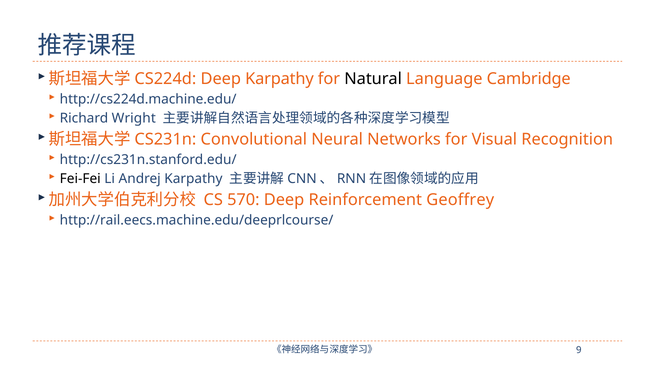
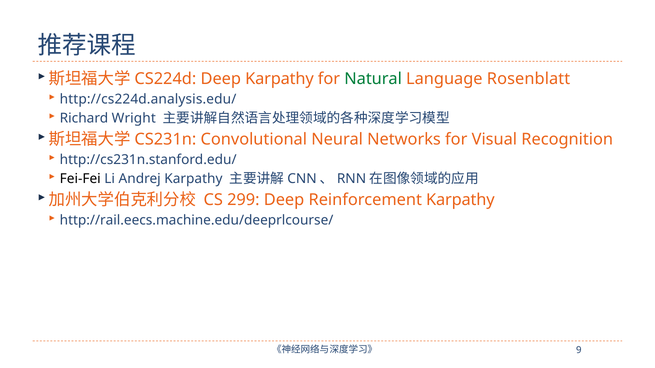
Natural colour: black -> green (373, 79)
Cambridge: Cambridge -> Rosenblatt (529, 79)
http://cs224d.machine.edu/: http://cs224d.machine.edu/ -> http://cs224d.analysis.edu/ (148, 99)
570: 570 -> 299 (243, 200)
Reinforcement Geoffrey: Geoffrey -> Karpathy (460, 200)
